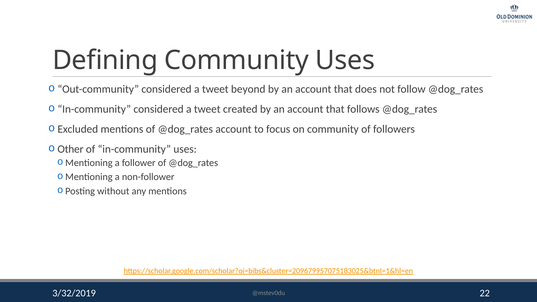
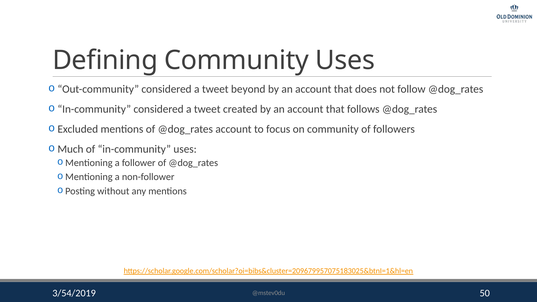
Other: Other -> Much (70, 149)
3/32/2019: 3/32/2019 -> 3/54/2019 (74, 293)
22: 22 -> 50 (485, 293)
